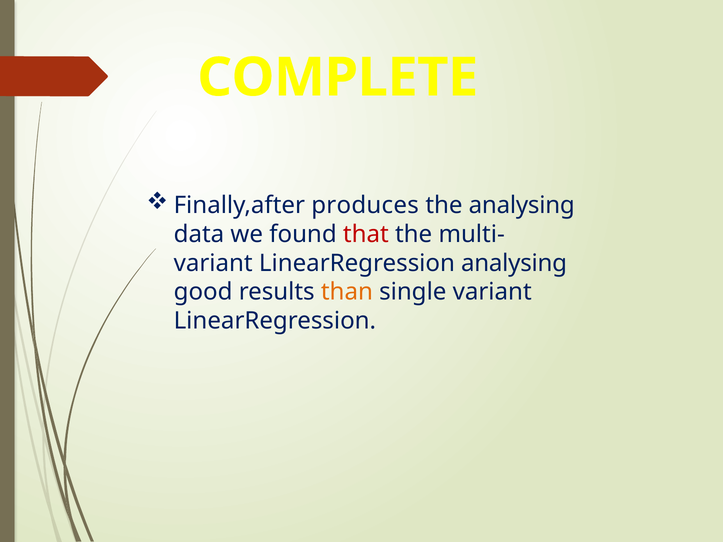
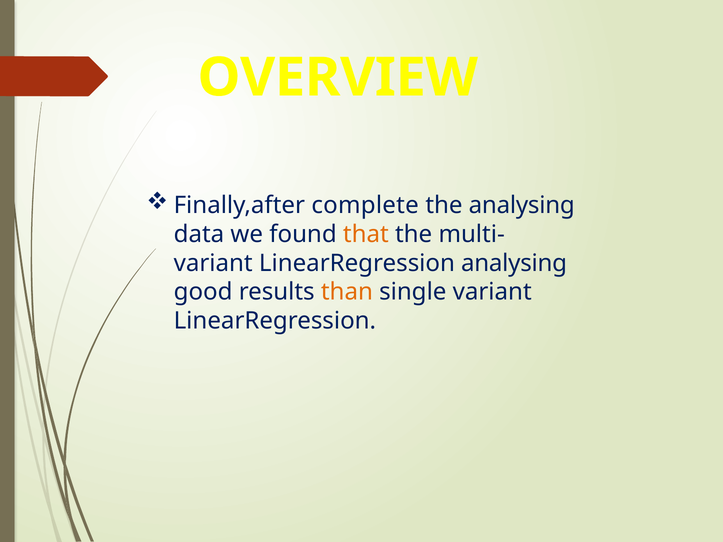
COMPLETE: COMPLETE -> OVERVIEW (338, 78)
produces: produces -> complete (365, 205)
that colour: red -> orange (366, 234)
